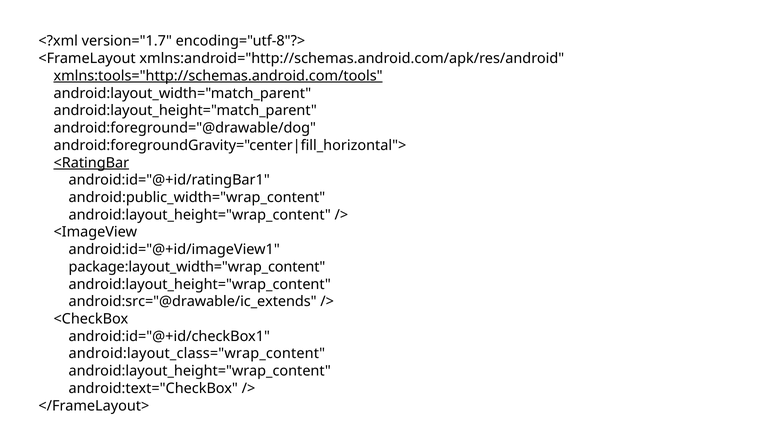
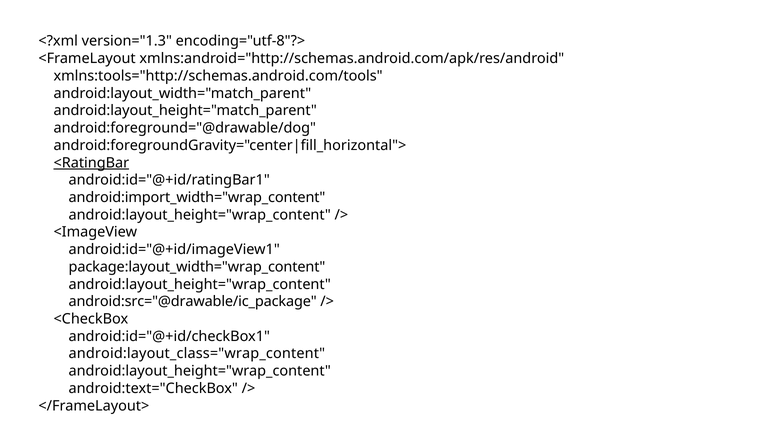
version="1.7: version="1.7 -> version="1.3 (127, 41)
xmlns:tools="http://schemas.android.com/tools underline: present -> none (218, 76)
android:public_width="wrap_content: android:public_width="wrap_content -> android:import_width="wrap_content (197, 198)
android:src="@drawable/ic_extends: android:src="@drawable/ic_extends -> android:src="@drawable/ic_package (193, 302)
